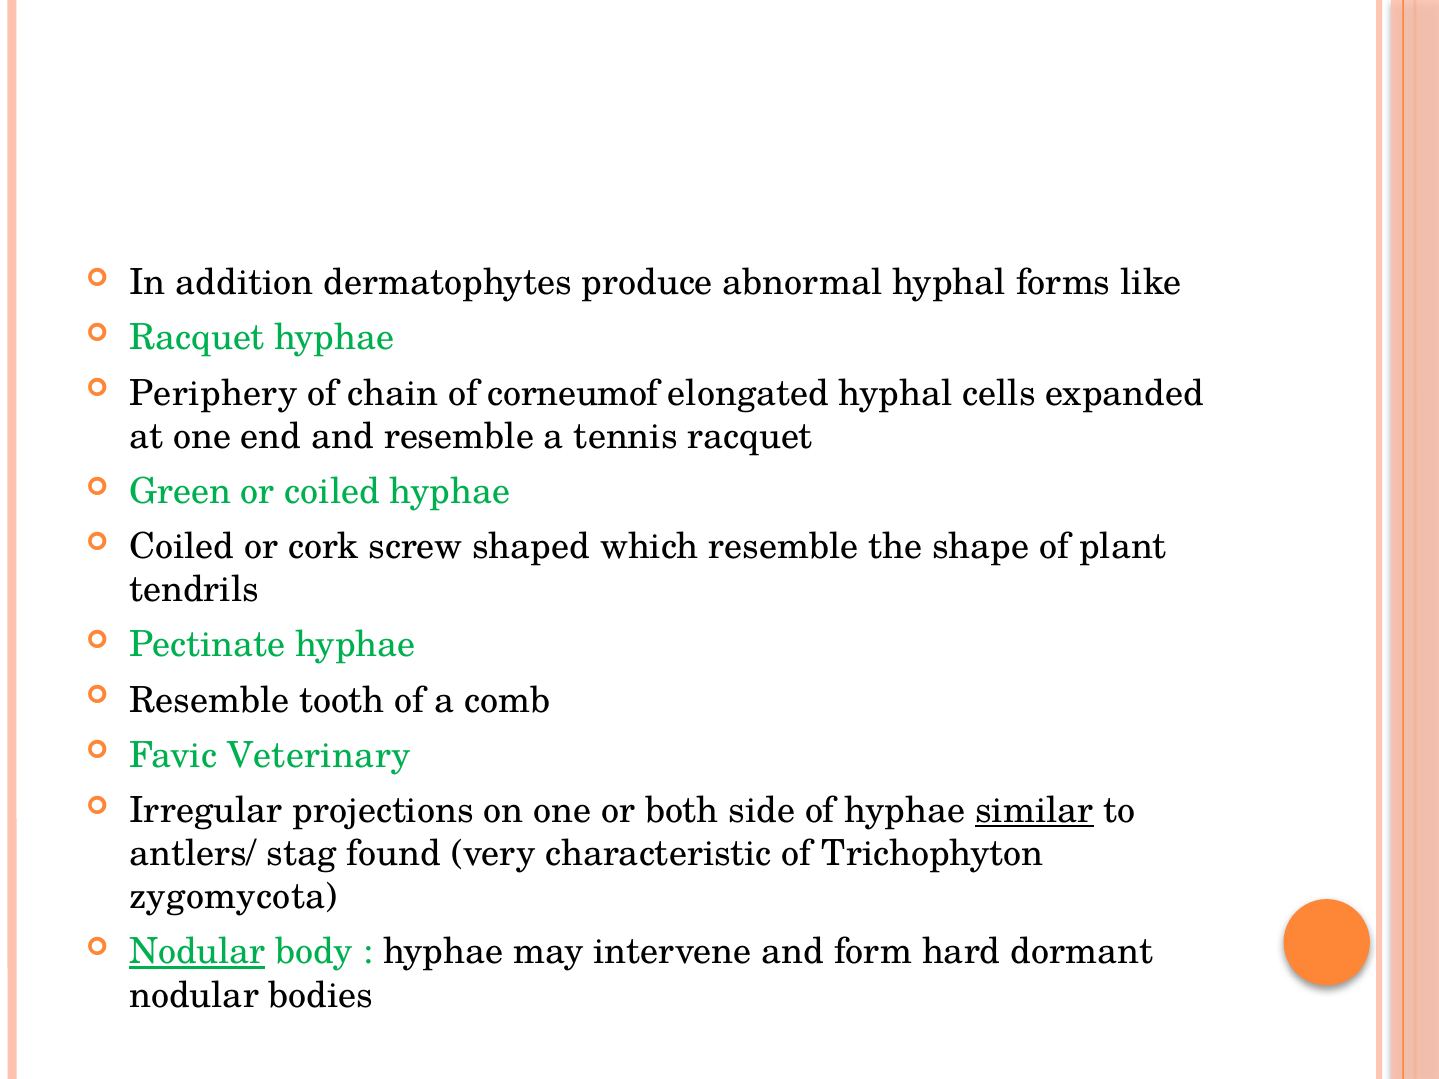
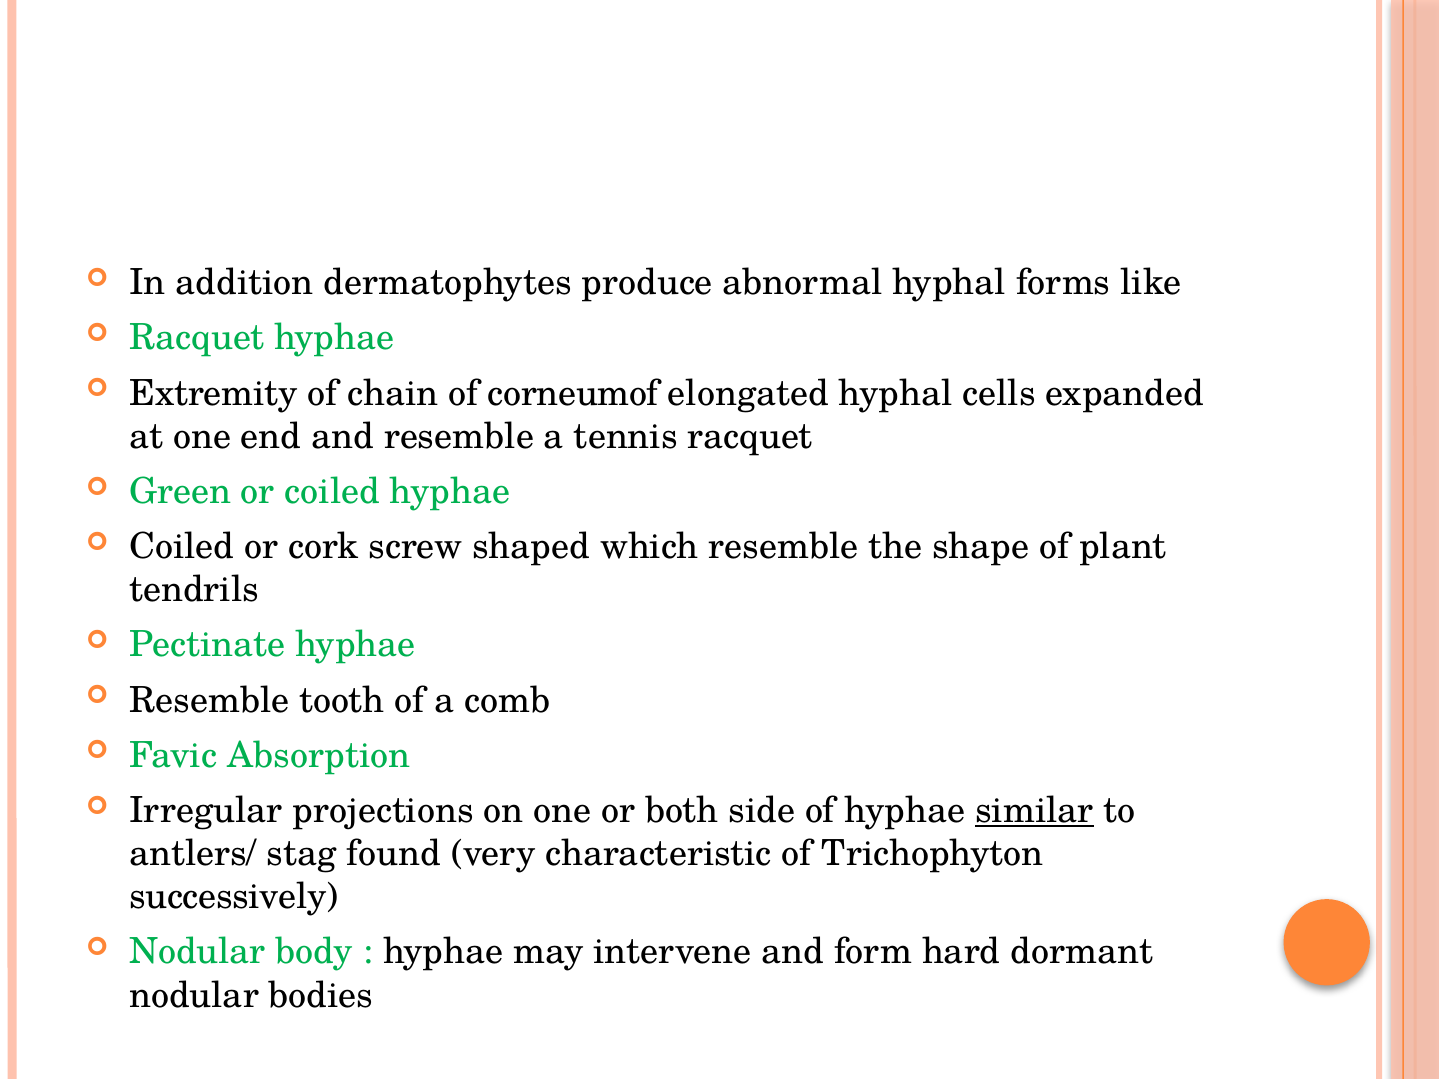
Periphery: Periphery -> Extremity (214, 393)
Veterinary: Veterinary -> Absorption (319, 756)
zygomycota: zygomycota -> successively (234, 897)
Nodular underline: present -> none (197, 952)
